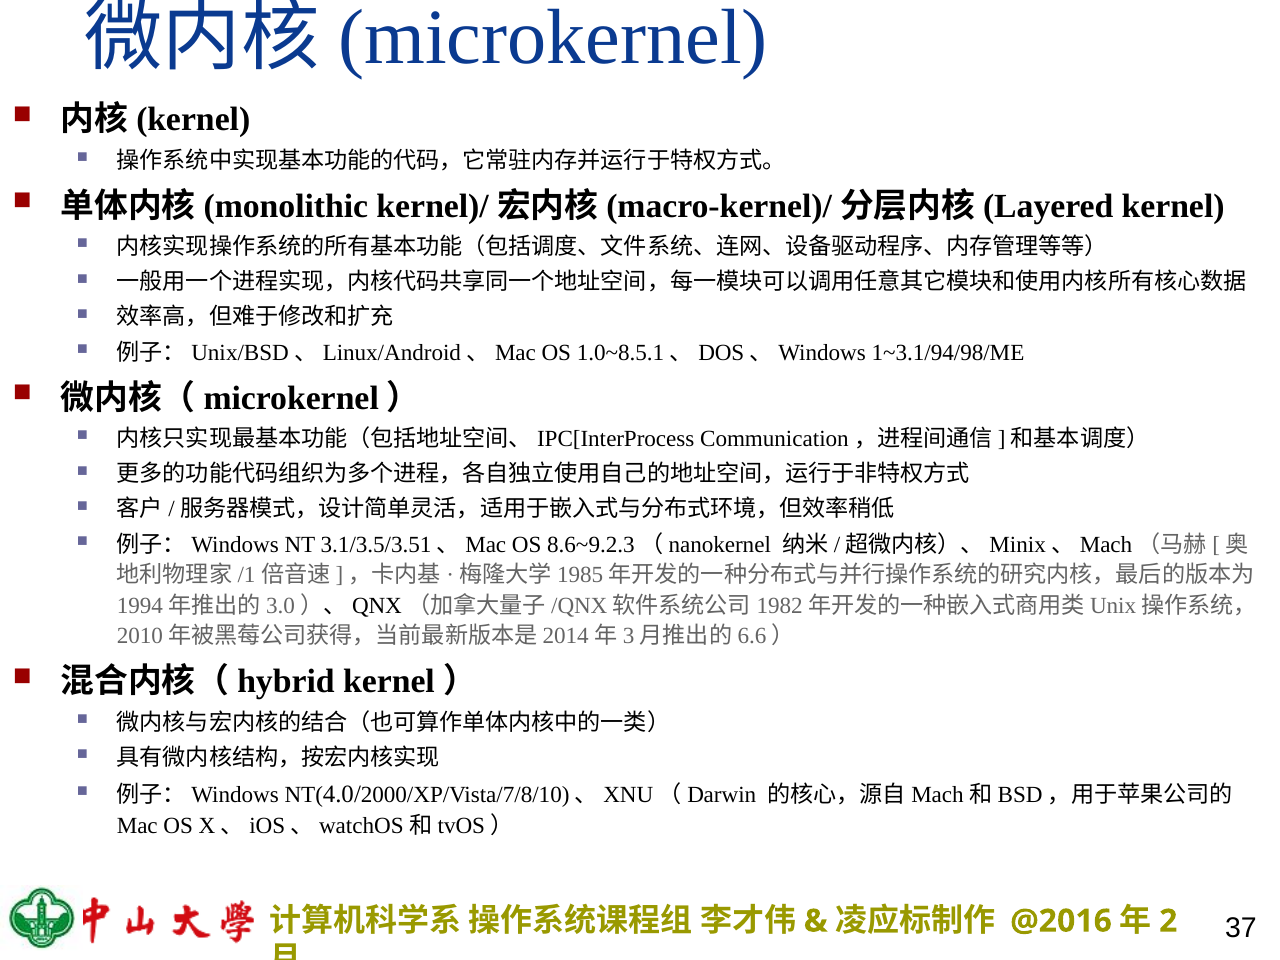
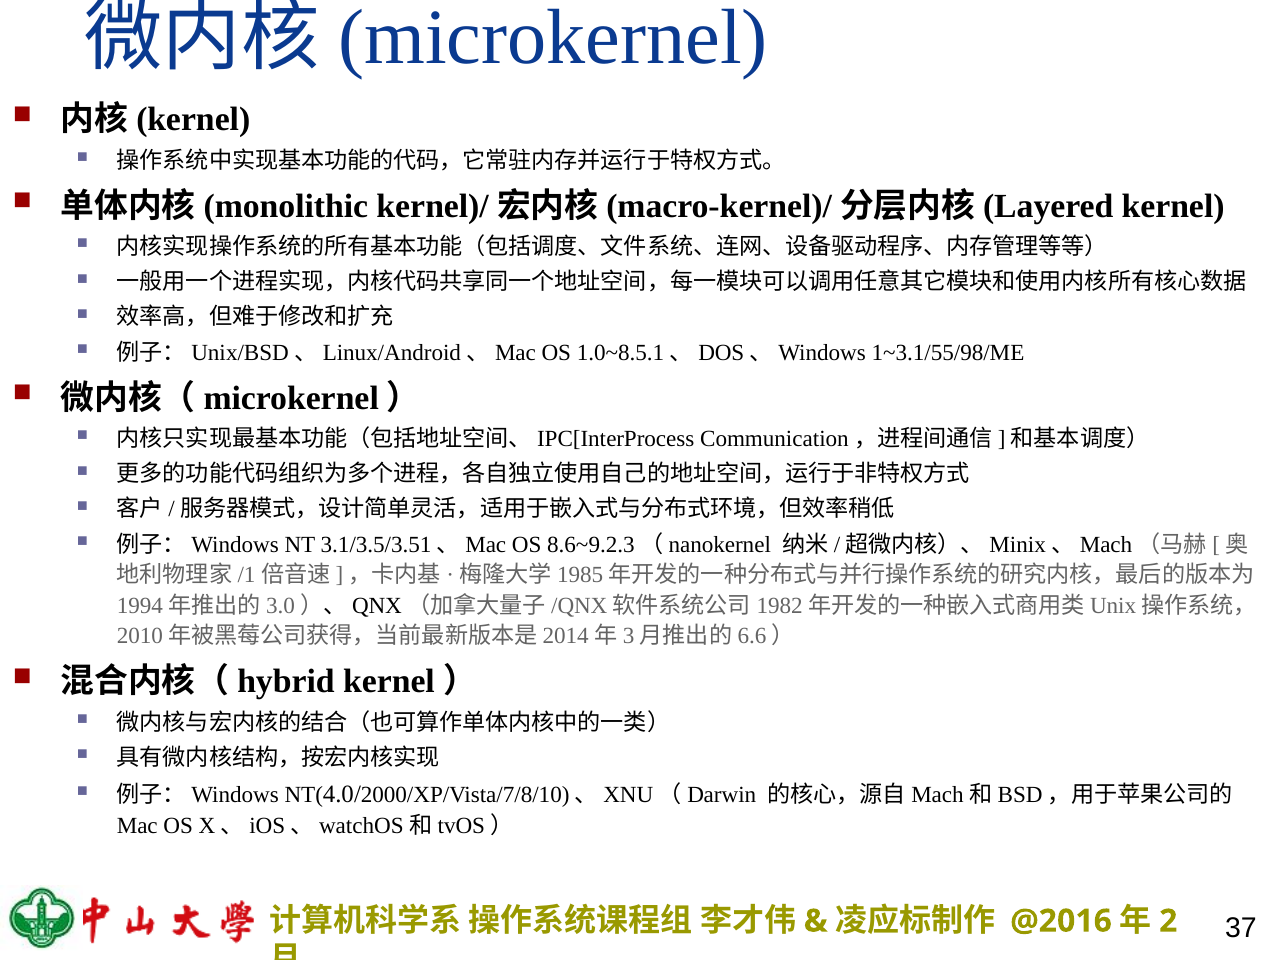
1~3.1/94/98/ME: 1~3.1/94/98/ME -> 1~3.1/55/98/ME (948, 353)
